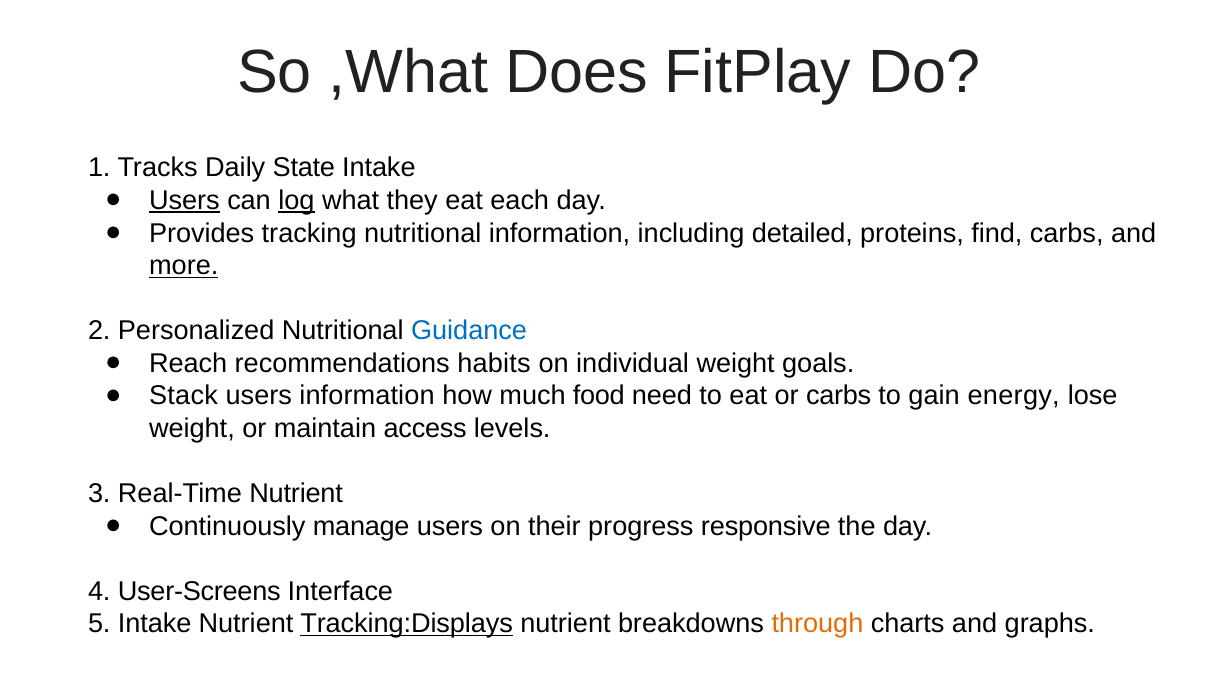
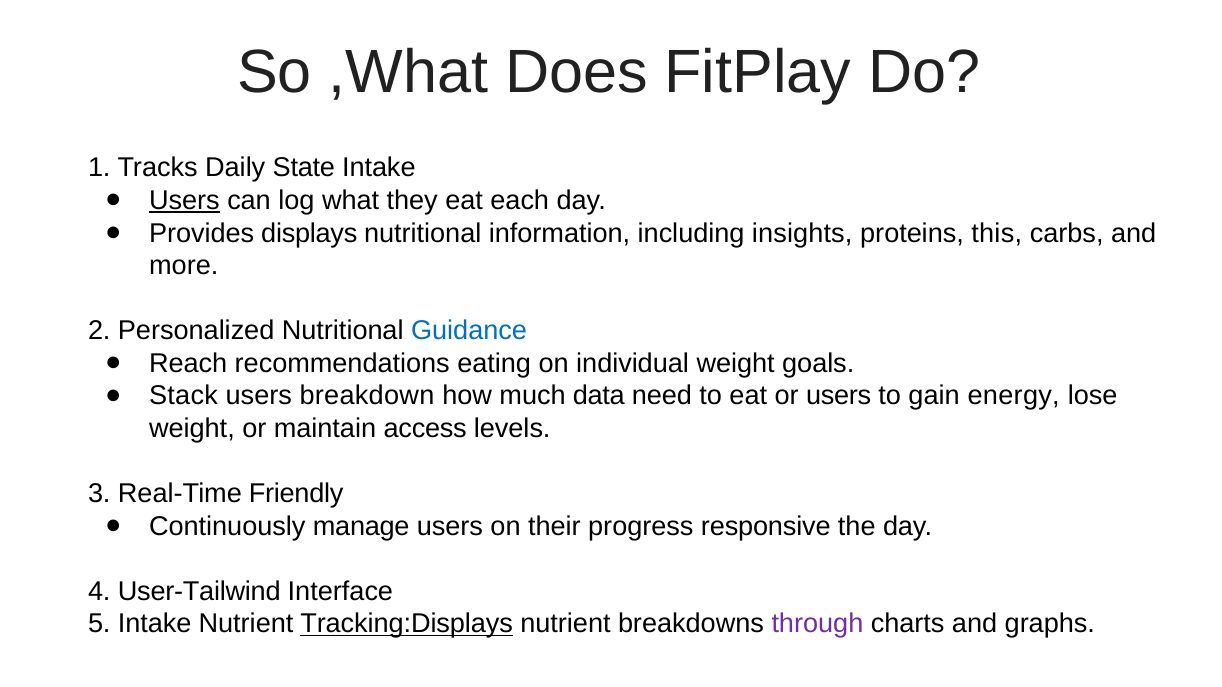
log underline: present -> none (296, 201)
tracking: tracking -> displays (309, 233)
detailed: detailed -> insights (802, 233)
find: find -> this (997, 233)
more underline: present -> none (184, 266)
habits: habits -> eating (494, 364)
users information: information -> breakdown (367, 396)
food: food -> data (599, 396)
or carbs: carbs -> users (839, 396)
Real-Time Nutrient: Nutrient -> Friendly (296, 494)
User-Screens: User-Screens -> User-Tailwind (199, 592)
through colour: orange -> purple (817, 624)
